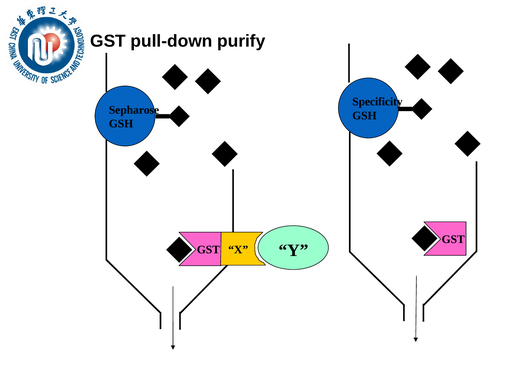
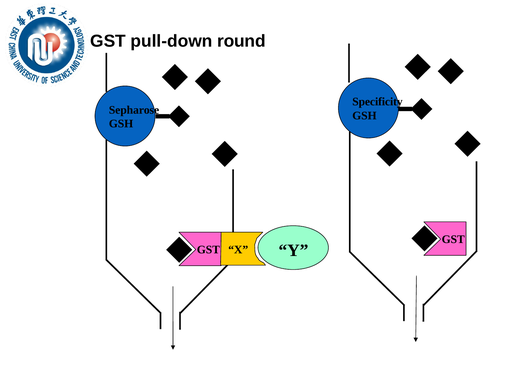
purify: purify -> round (241, 41)
